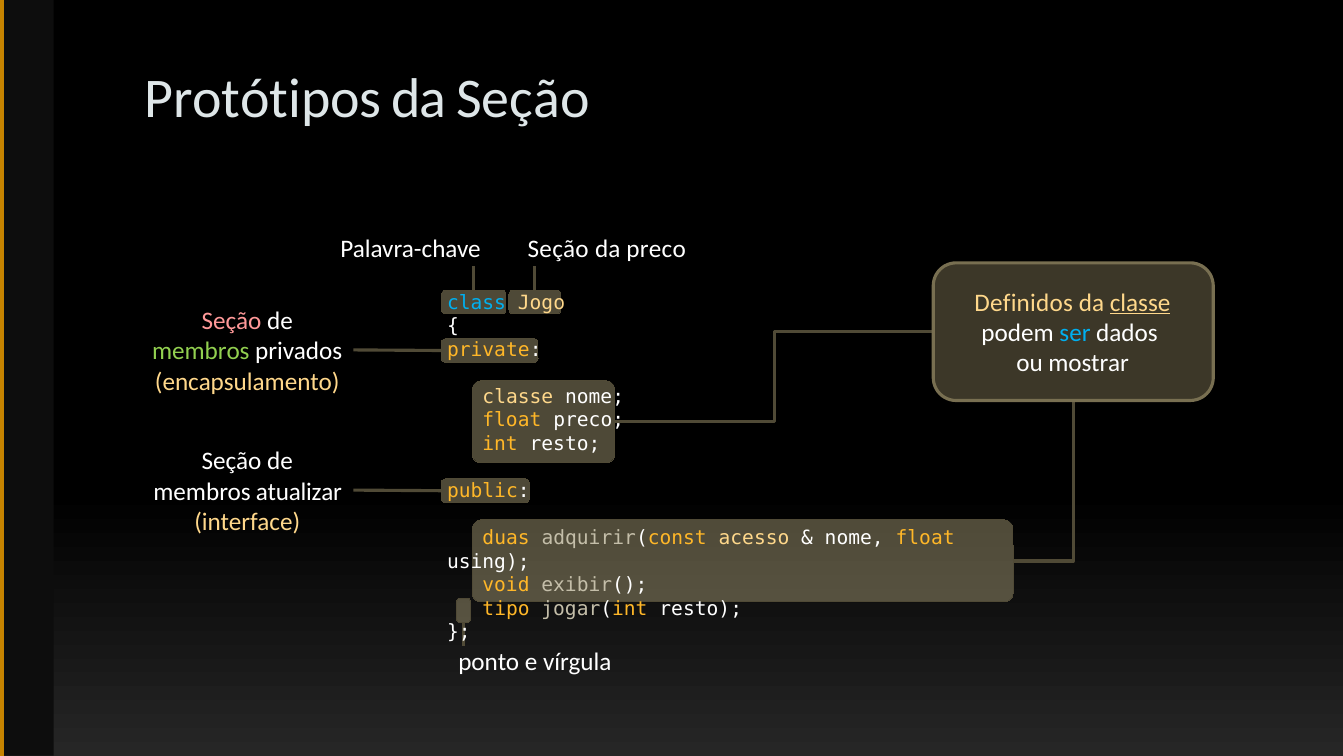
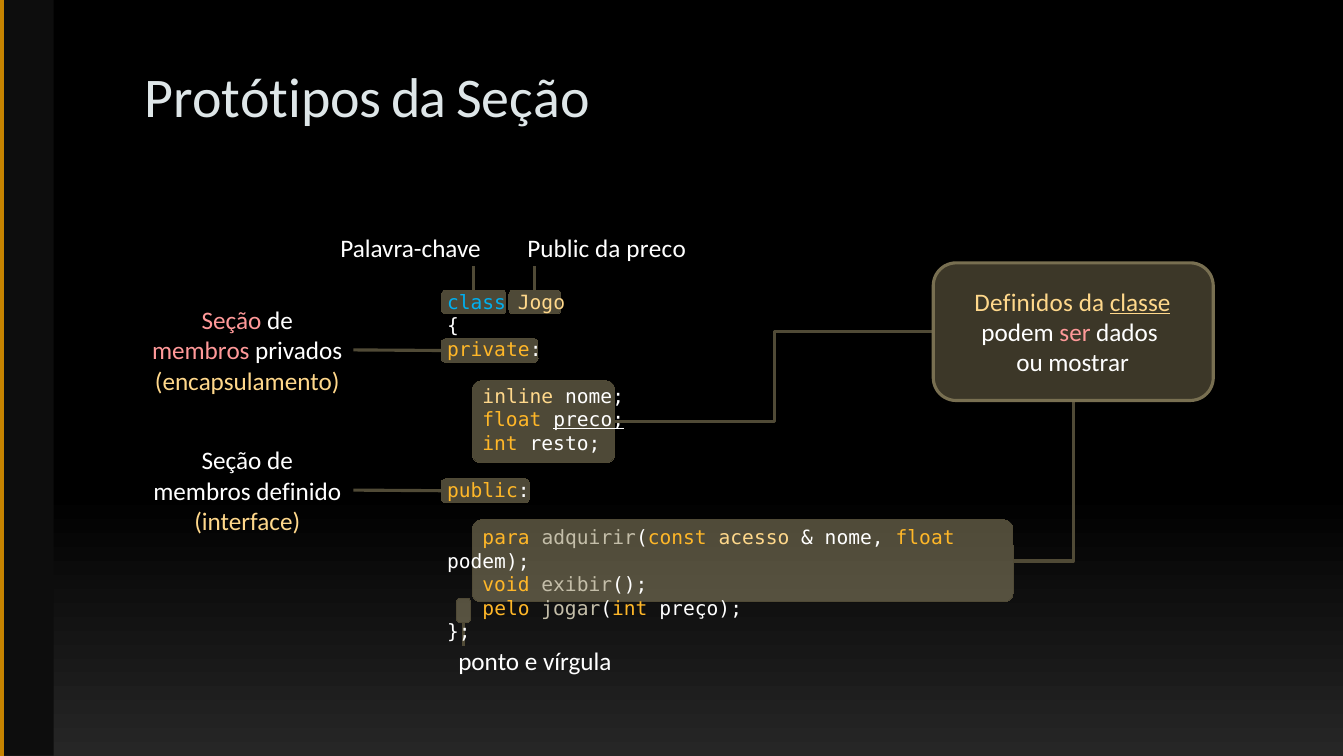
Seção: Seção -> Public (558, 249)
ser colour: light blue -> pink (1075, 333)
membros colour: light green -> pink (201, 351)
classe: classe -> inline (518, 397)
preco underline: none -> present (589, 420)
atualizar: atualizar -> definido (299, 492)
duas: duas -> para (506, 538)
using: using -> podem (488, 561)
tipo: tipo -> pelo (506, 608)
jogar(int resto: resto -> preço (701, 608)
